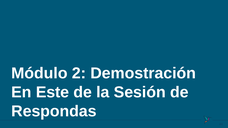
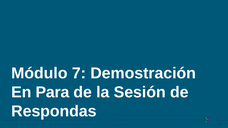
2: 2 -> 7 (79, 73)
Este: Este -> Para (53, 92)
